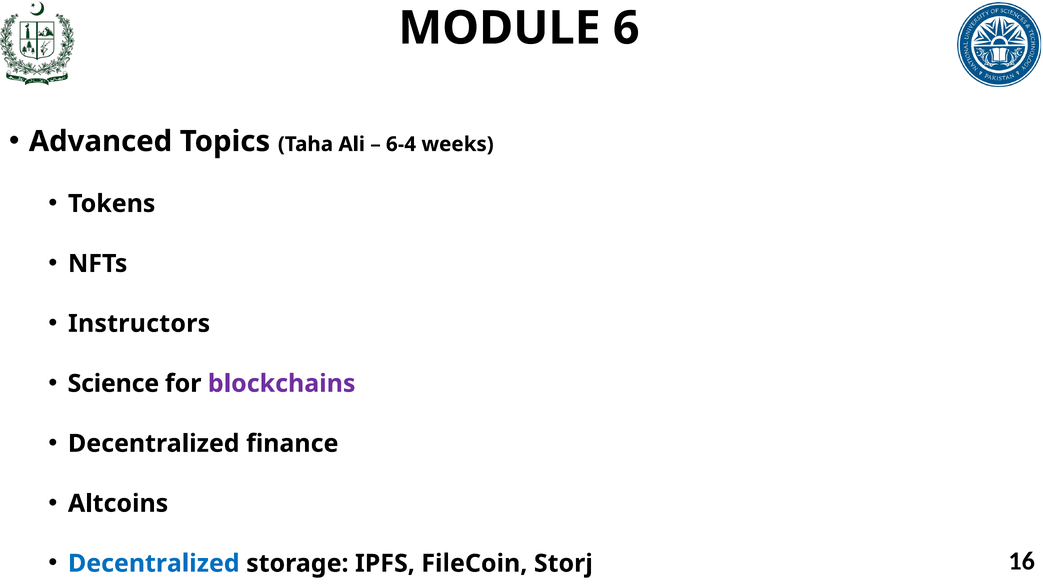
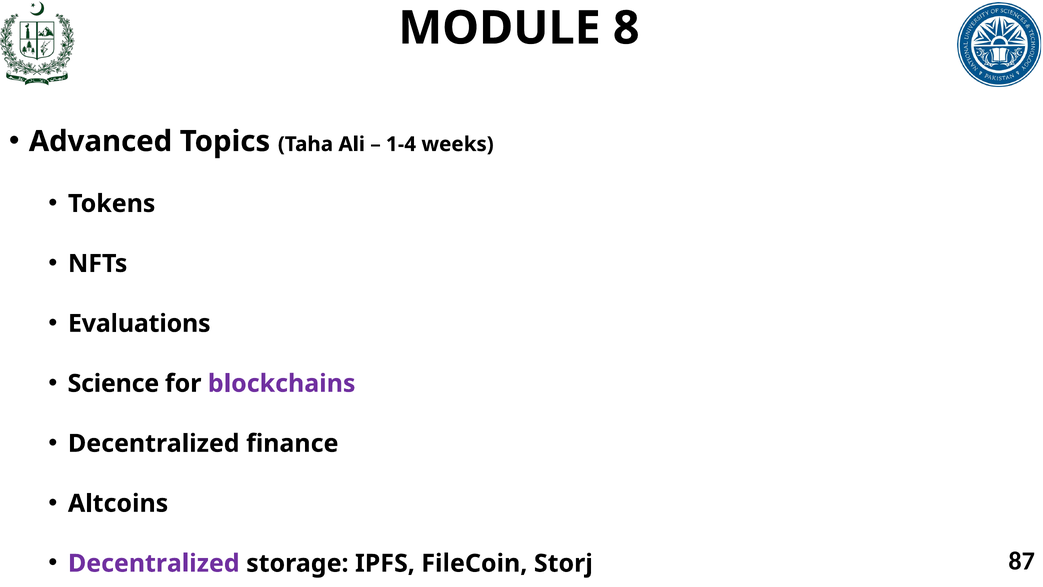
6: 6 -> 8 (626, 28)
6-4: 6-4 -> 1-4 (401, 144)
Instructors: Instructors -> Evaluations (139, 323)
Decentralized colour: blue -> purple (154, 563)
16: 16 -> 87 (1022, 561)
